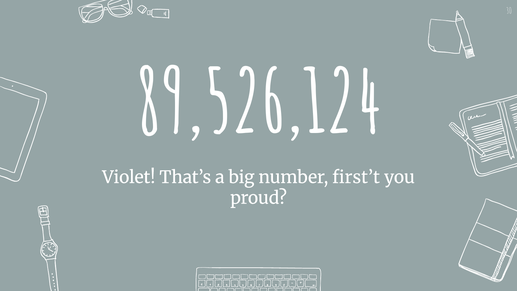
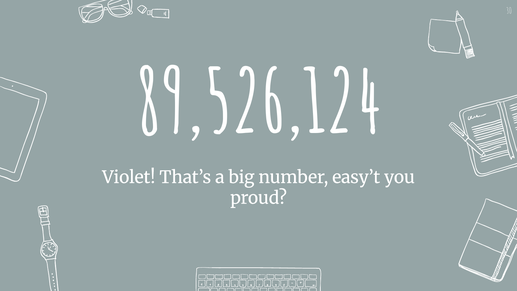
first’t: first’t -> easy’t (356, 177)
